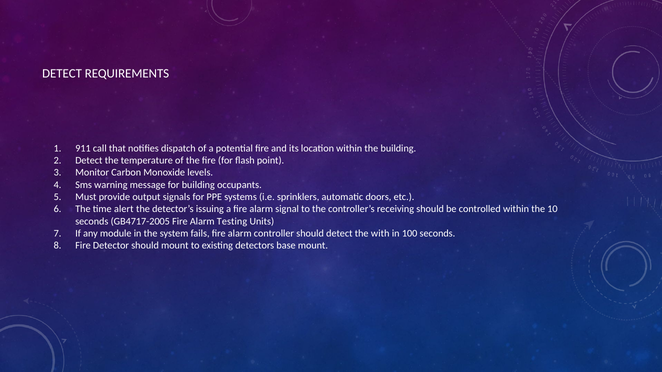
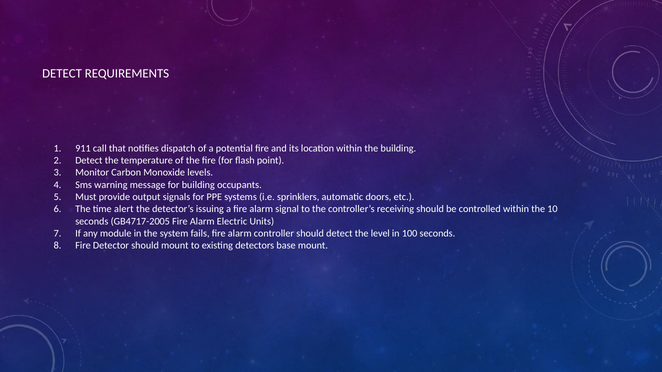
Testing: Testing -> Electric (232, 221)
with: with -> level (380, 234)
